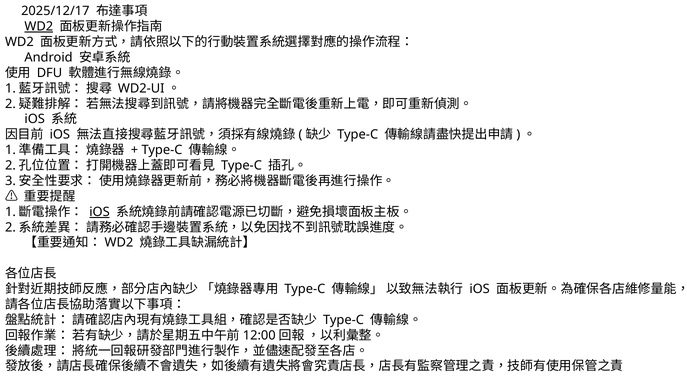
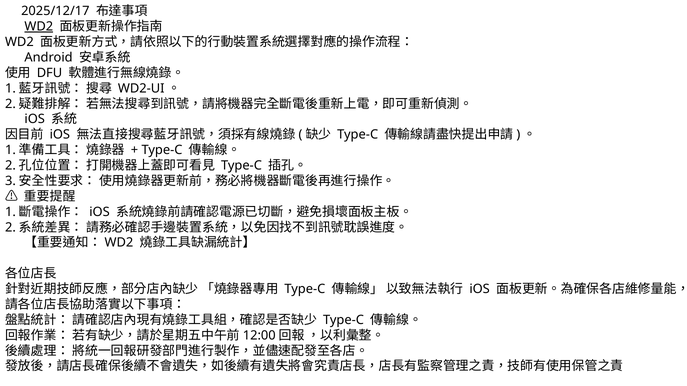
iOS underline: present -> none (100, 212)
